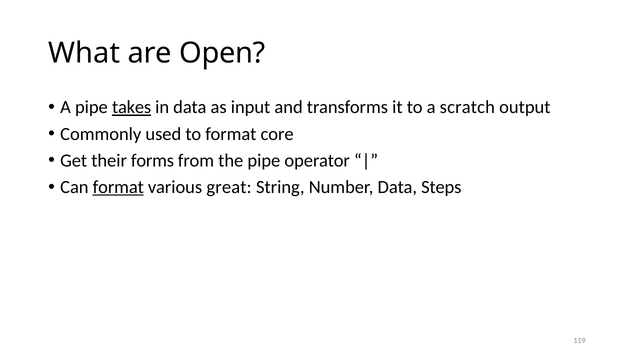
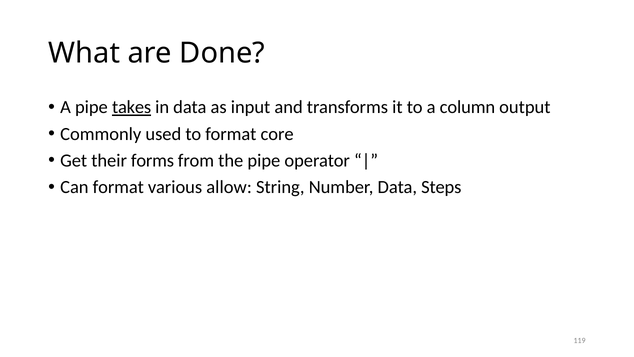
Open: Open -> Done (222, 53)
scratch: scratch -> column (467, 107)
format underline: present -> none (118, 187)
great: great -> allow (229, 187)
